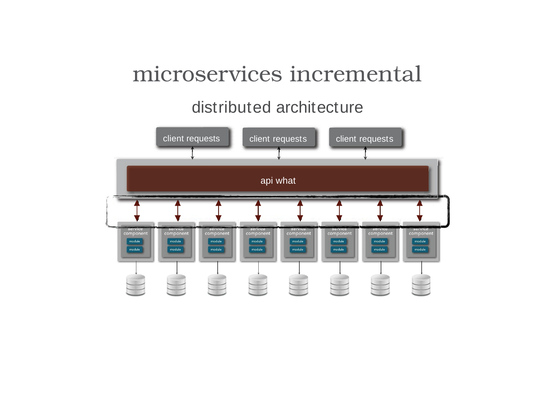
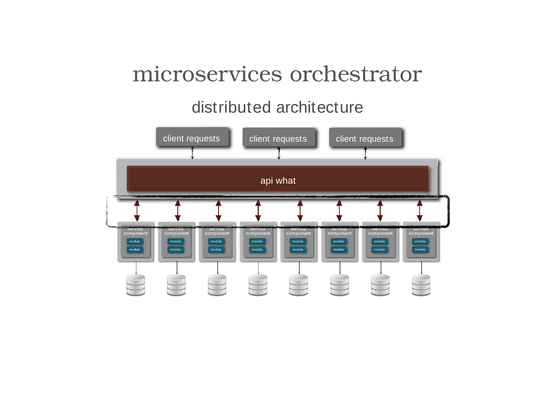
incremental: incremental -> orchestrator (356, 74)
